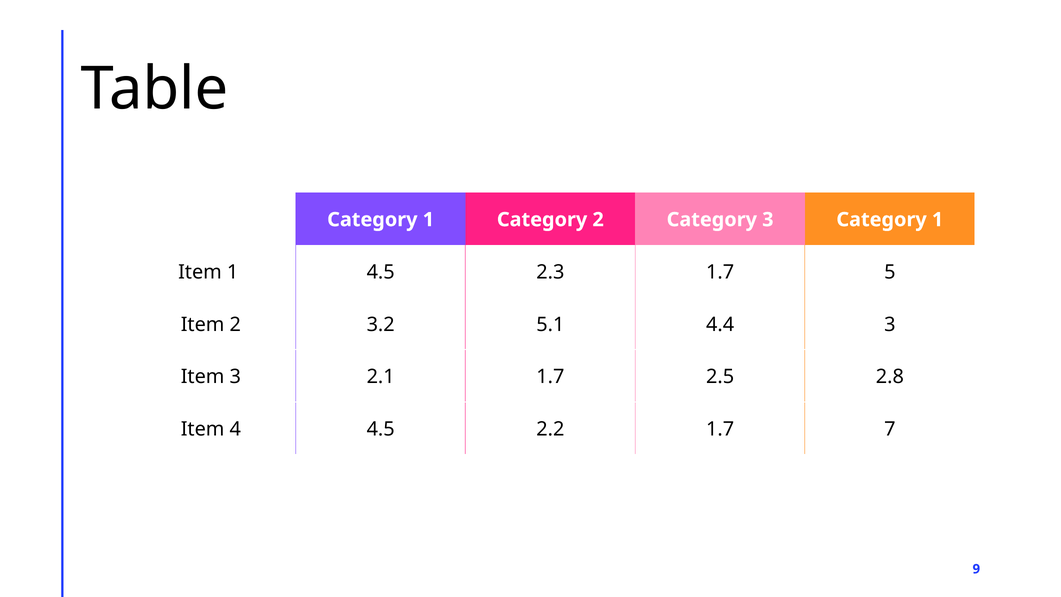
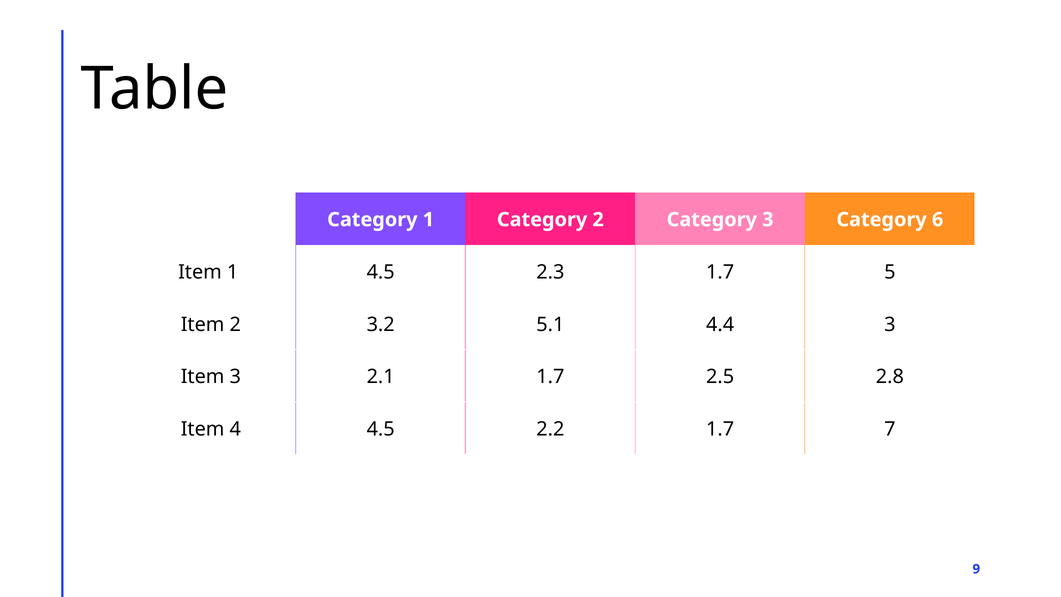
3 Category 1: 1 -> 6 (938, 220)
